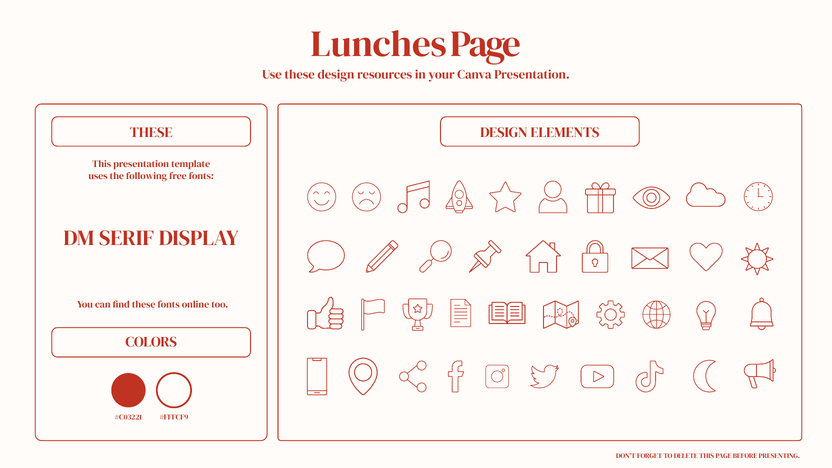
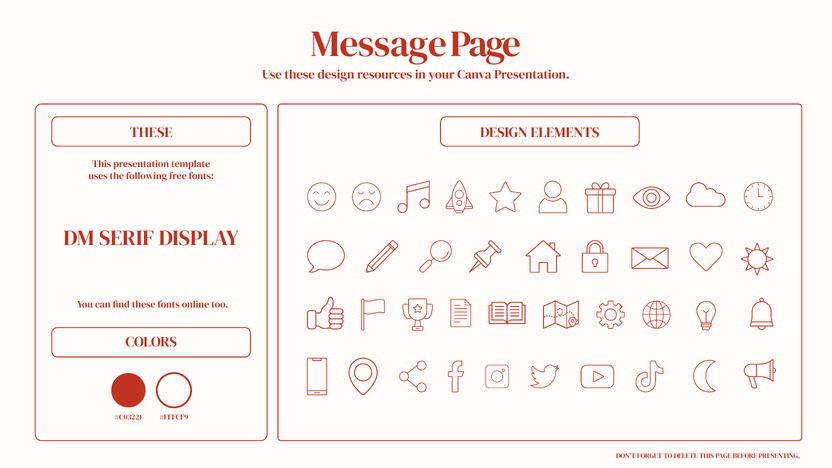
Lunches: Lunches -> Message (379, 44)
